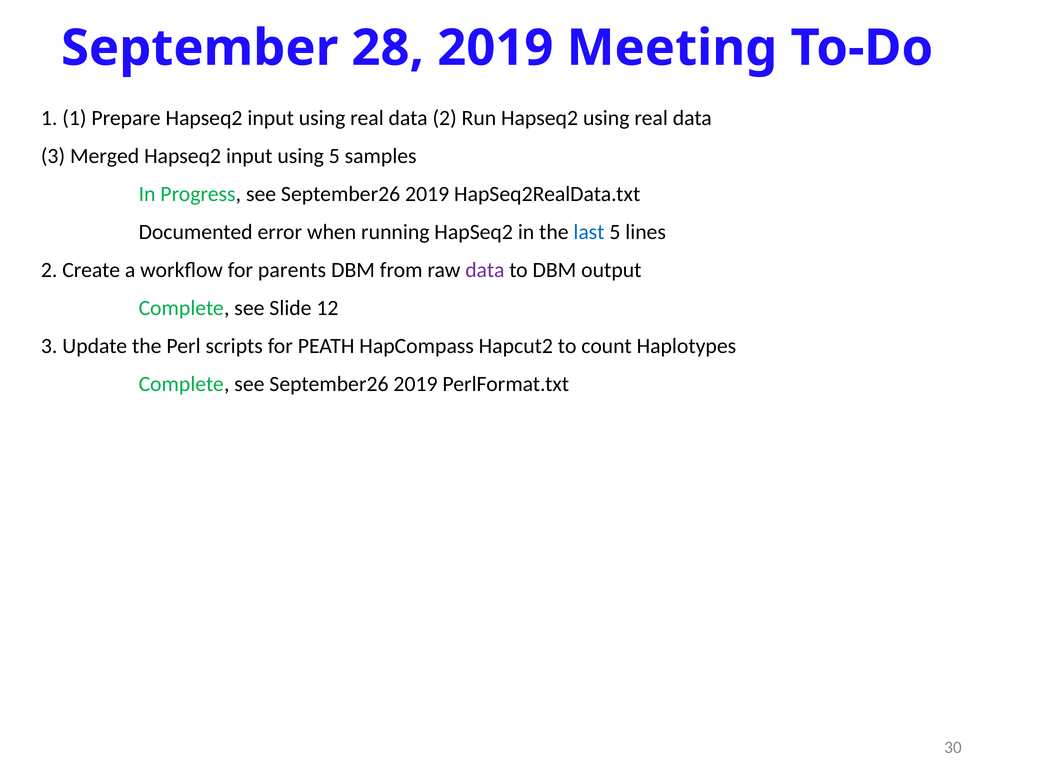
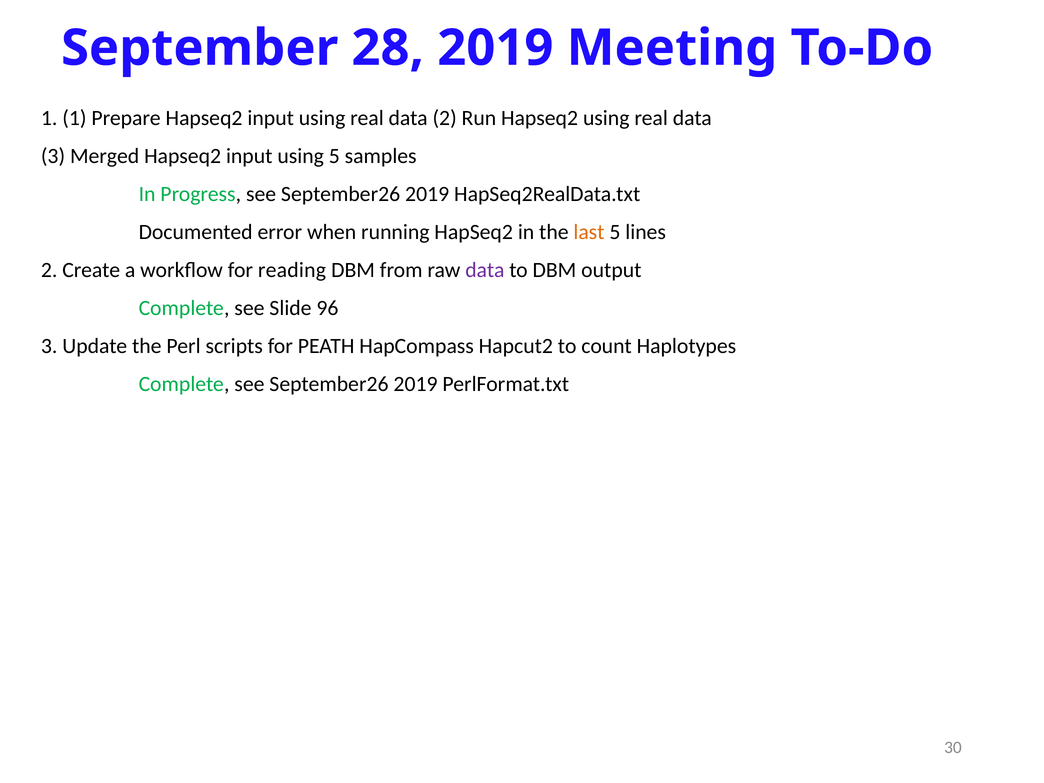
last colour: blue -> orange (589, 232)
parents: parents -> reading (292, 270)
12: 12 -> 96 (327, 308)
